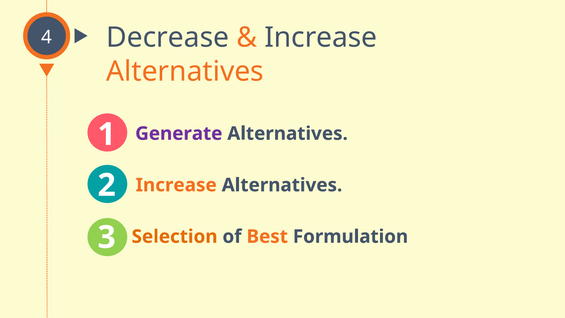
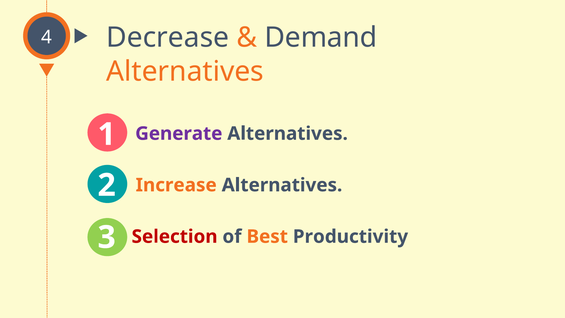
Increase: Increase -> Demand (321, 38)
Selection colour: orange -> red (175, 236)
Formulation: Formulation -> Productivity (350, 236)
